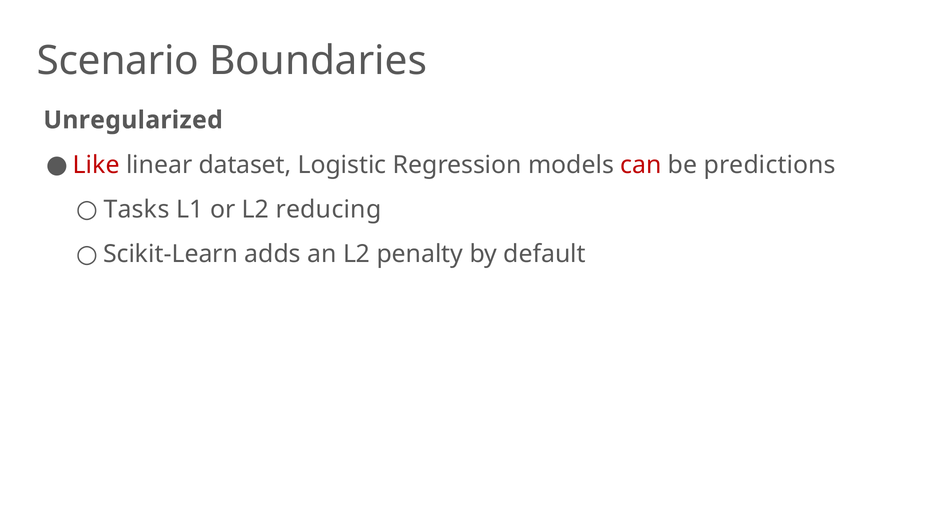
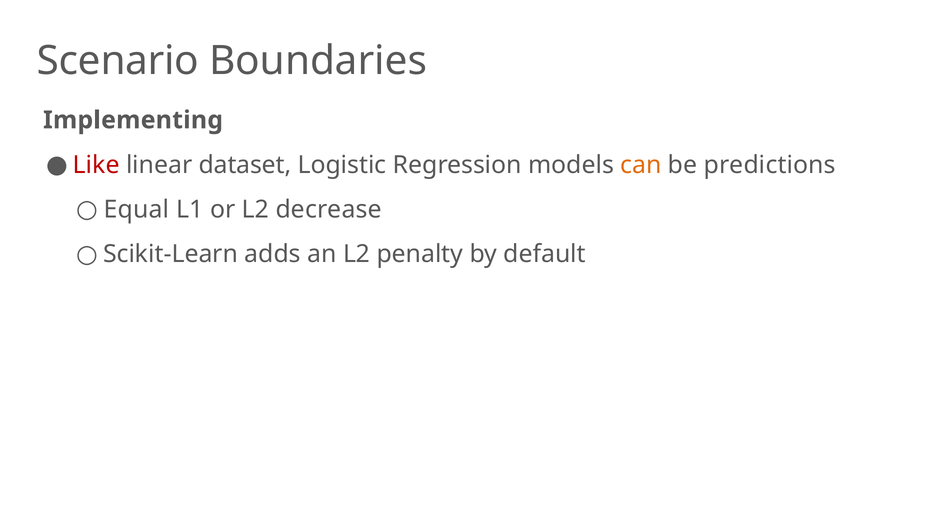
Unregularized: Unregularized -> Implementing (133, 120)
can colour: red -> orange (641, 165)
Tasks: Tasks -> Equal (136, 210)
reducing: reducing -> decrease (329, 210)
